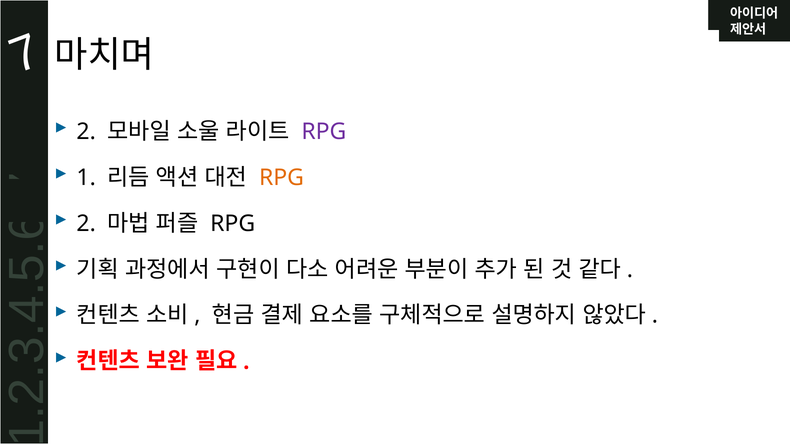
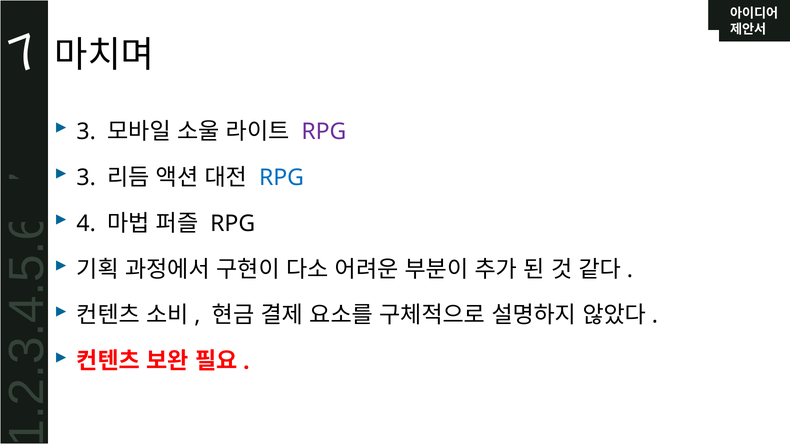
2: 2 -> 3 (86, 132)
1: 1 -> 3 (86, 178)
RPG colour: orange -> blue (282, 178)
2: 2 -> 4 (86, 224)
